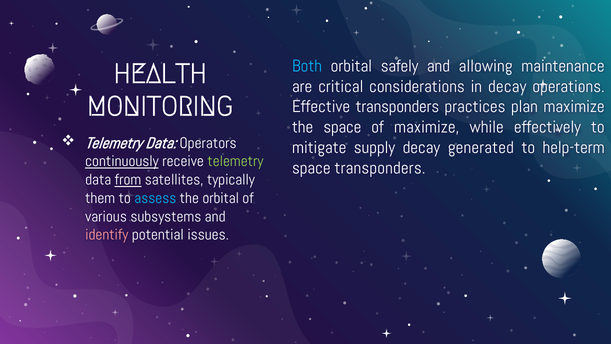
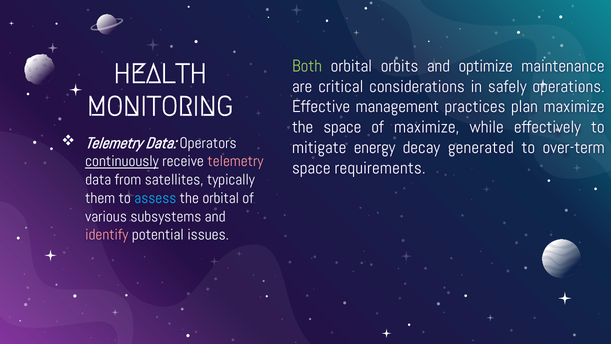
Both colour: light blue -> light green (307, 66)
safely: safely -> orbits (400, 66)
allowing: allowing -> optimize (486, 66)
in decay: decay -> safely (507, 86)
Effective transponders: transponders -> management (397, 107)
supply: supply -> energy (375, 148)
help-term: help-term -> over-term (574, 148)
telemetry colour: light green -> pink (235, 161)
space transponders: transponders -> requirements (380, 168)
from underline: present -> none (128, 180)
